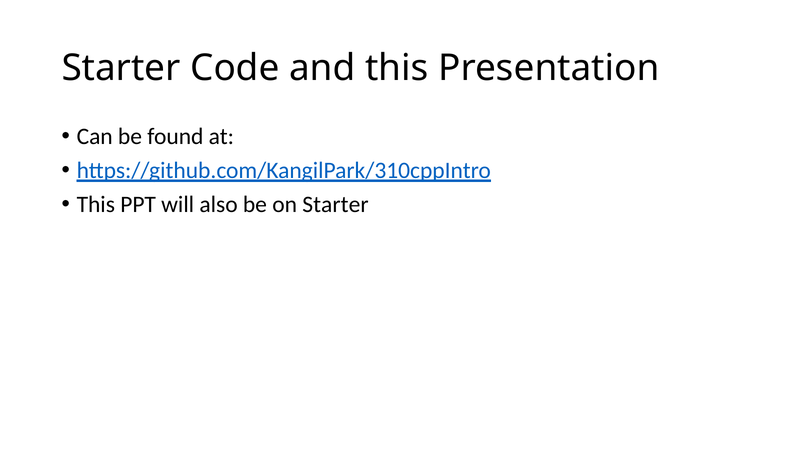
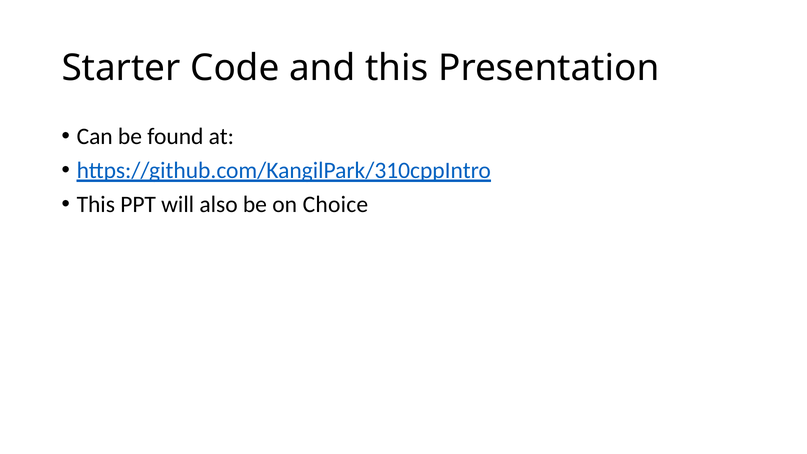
on Starter: Starter -> Choice (335, 205)
